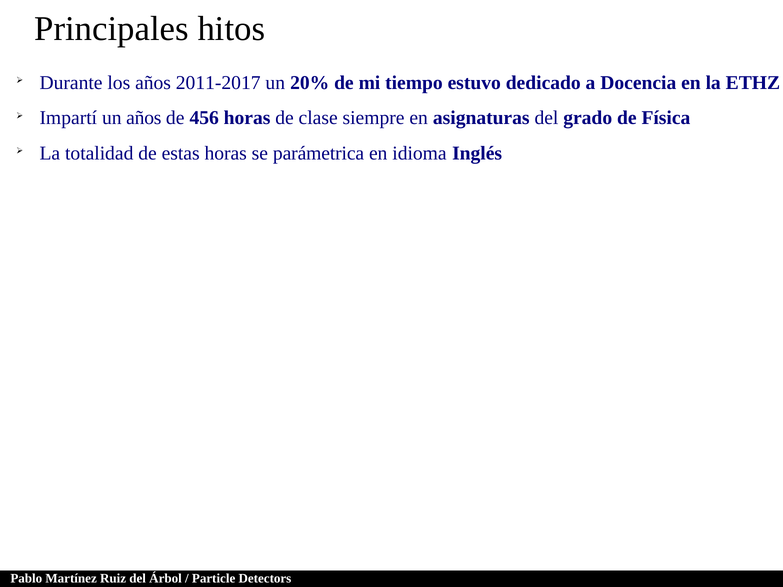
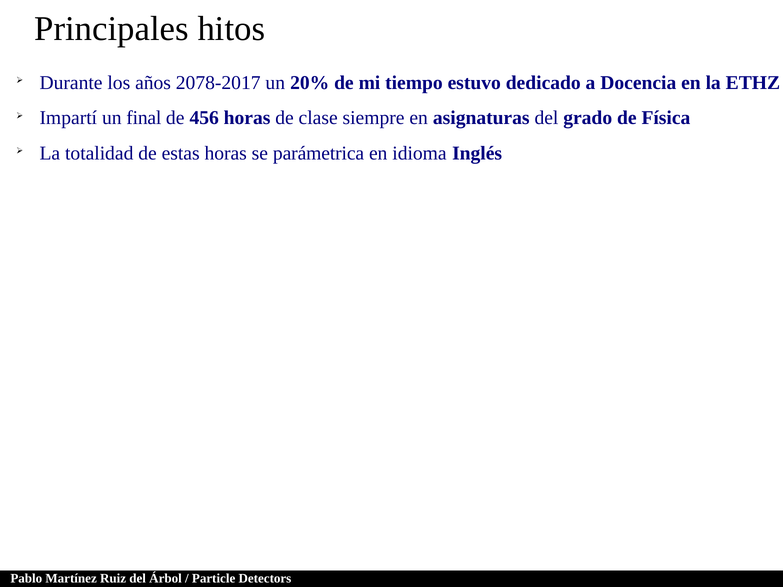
2011-2017: 2011-2017 -> 2078-2017 (218, 83)
un años: años -> final (144, 118)
